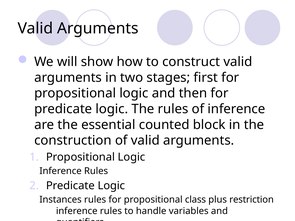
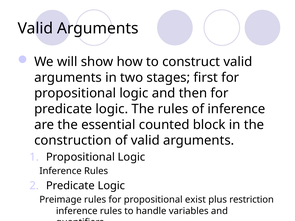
Instances: Instances -> Preimage (61, 200)
class: class -> exist (195, 200)
